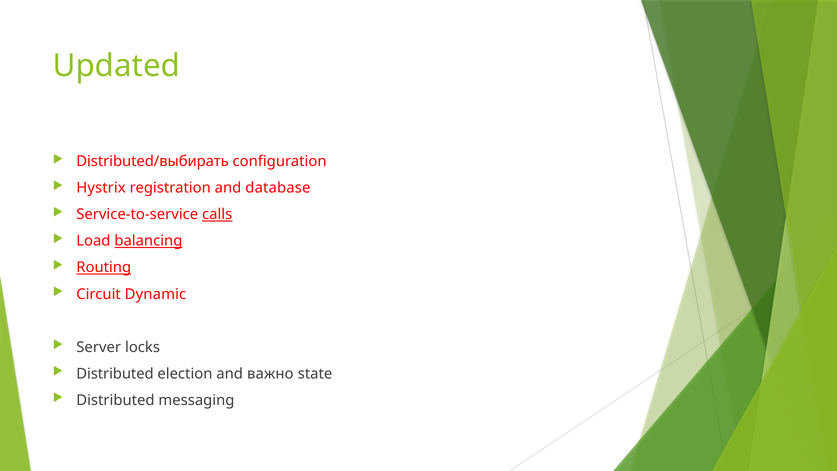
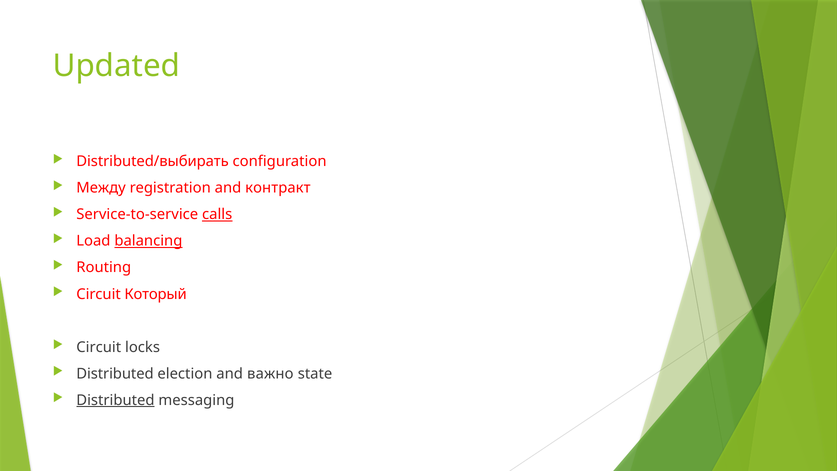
Hystrix: Hystrix -> Между (101, 188)
database: database -> контракт (278, 188)
Routing underline: present -> none (104, 267)
Dynamic: Dynamic -> Который (156, 294)
Server: Server -> Circuit (99, 347)
Distributed underline: none -> present (115, 400)
